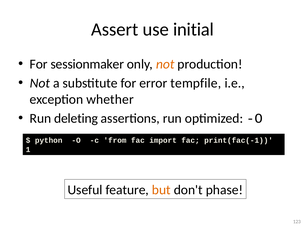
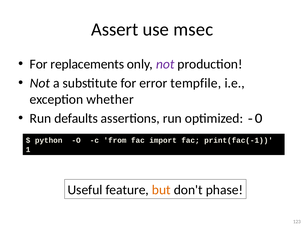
initial: initial -> msec (193, 30)
sessionmaker: sessionmaker -> replacements (87, 64)
not colour: orange -> purple (165, 64)
deleting: deleting -> defaults (76, 118)
